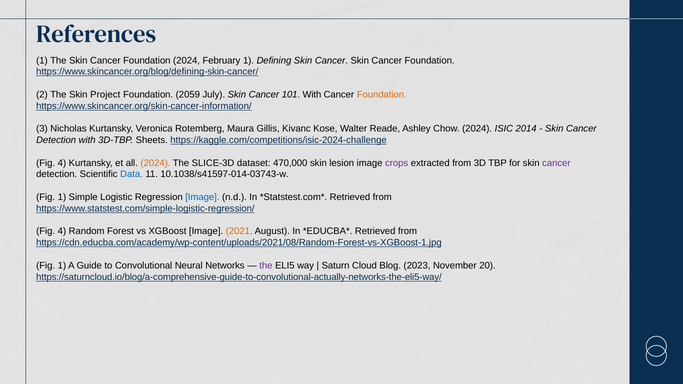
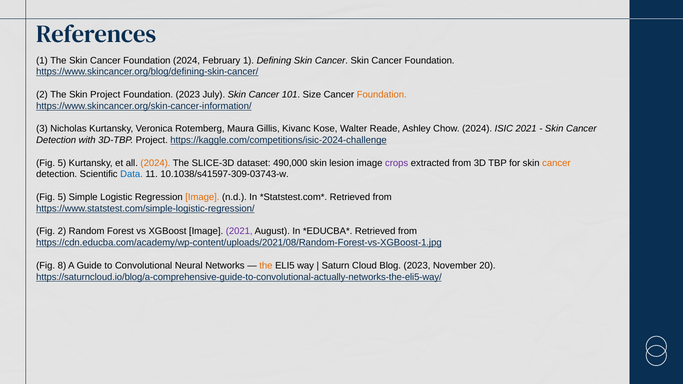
Foundation 2059: 2059 -> 2023 (188, 95)
101 With: With -> Size (312, 95)
ISIC 2014: 2014 -> 2021 (526, 129)
3D-TBP Sheets: Sheets -> Project (152, 140)
4: 4 -> 5 (62, 163)
470,000: 470,000 -> 490,000 (290, 163)
cancer colour: purple -> orange (556, 163)
10.1038/s41597-014-03743-w: 10.1038/s41597-014-03743-w -> 10.1038/s41597-309-03743-w (225, 174)
1: 1 -> 5 (62, 197)
Image colour: blue -> orange (202, 197)
4: 4 -> 2 (62, 231)
2021 colour: orange -> purple (239, 231)
1: 1 -> 8 (62, 266)
the colour: purple -> orange (266, 266)
